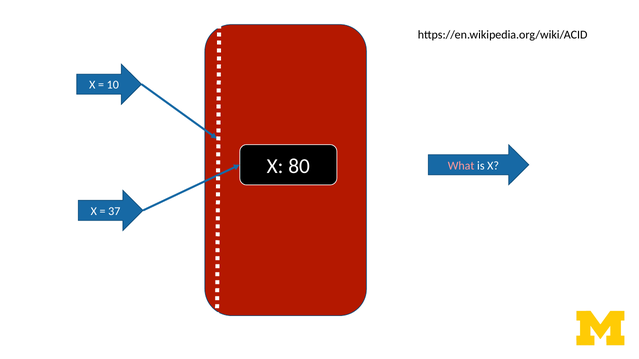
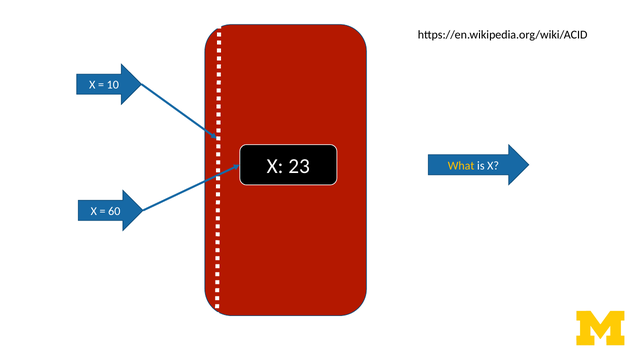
80: 80 -> 23 (299, 166)
What colour: pink -> yellow (461, 166)
37: 37 -> 60 (114, 211)
